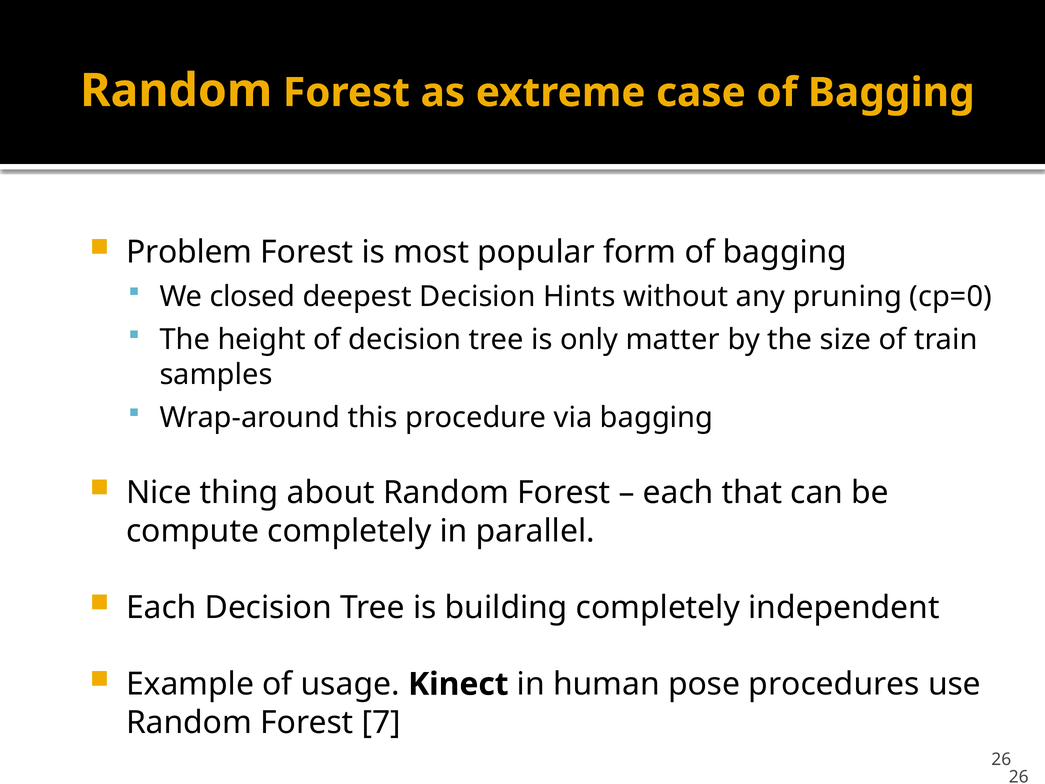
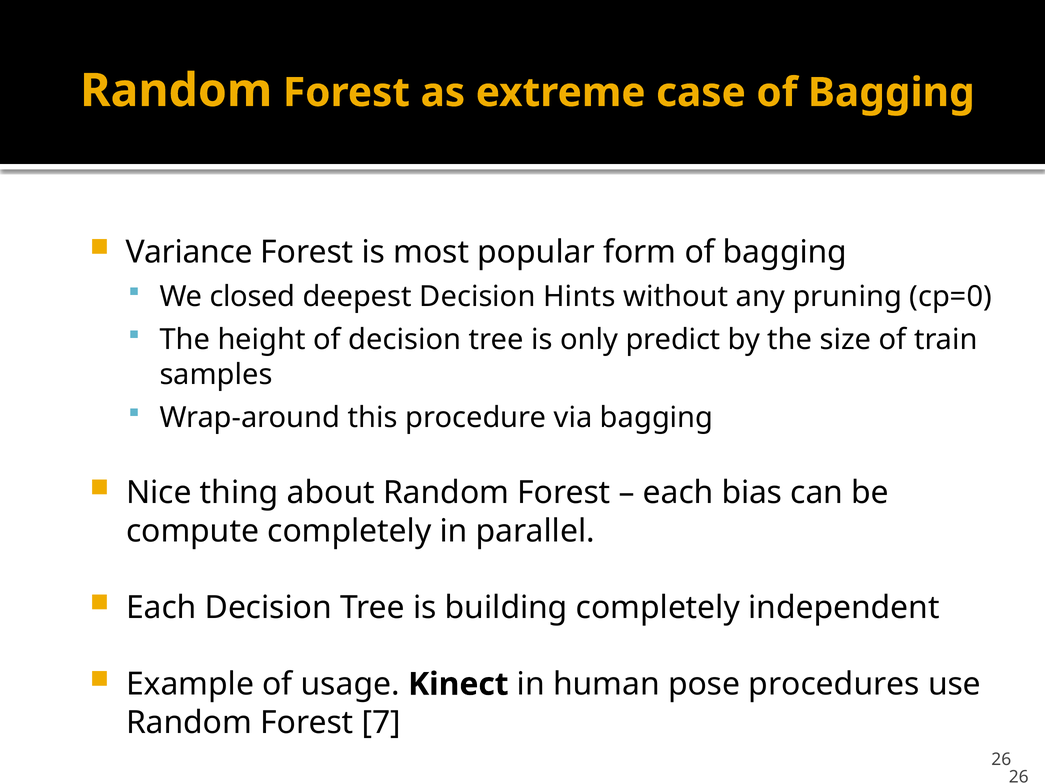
Problem: Problem -> Variance (189, 252)
matter: matter -> predict (673, 340)
that: that -> bias (752, 493)
